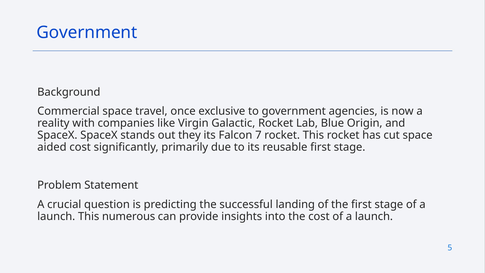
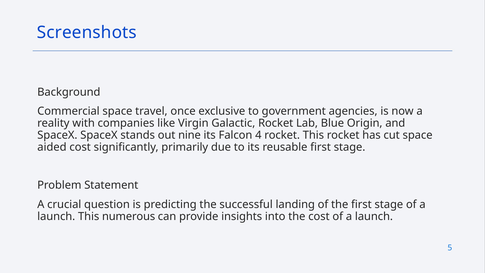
Government: Government -> Screenshots (87, 32)
they: they -> nine (189, 135)
7: 7 -> 4 (258, 135)
